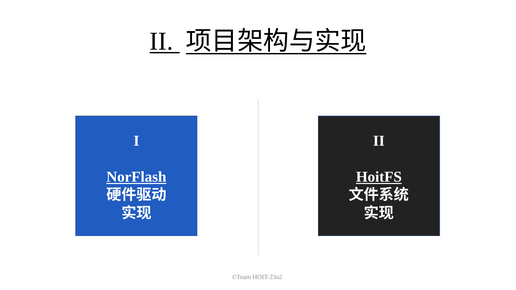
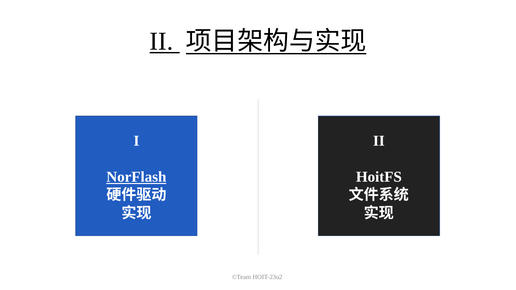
HoitFS underline: present -> none (379, 177)
